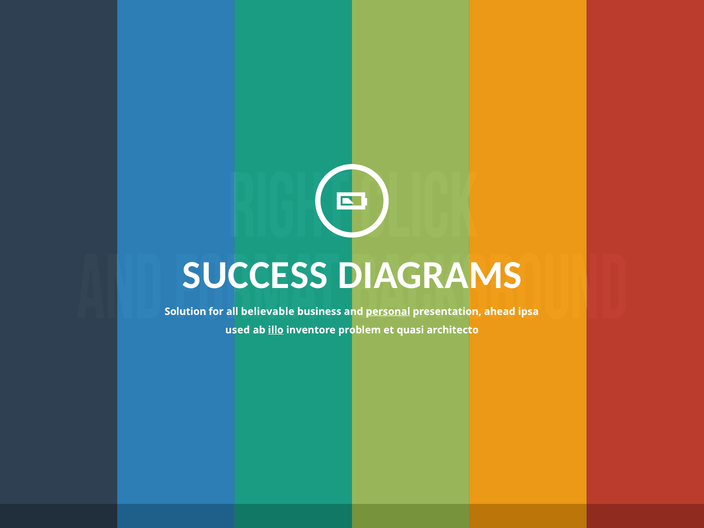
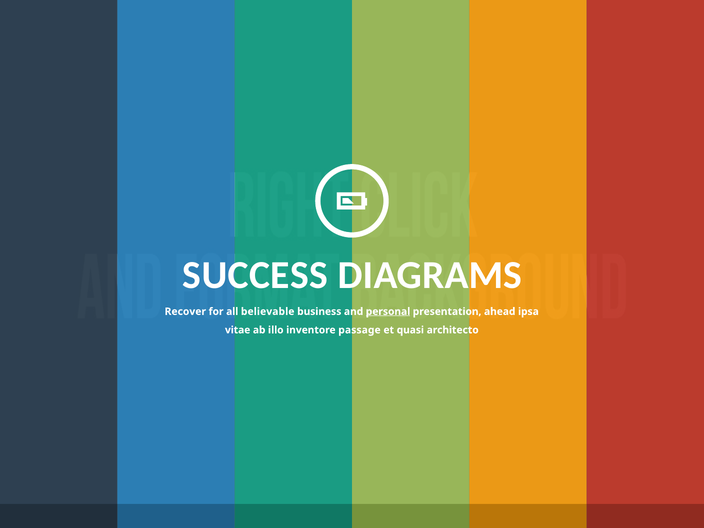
Solution: Solution -> Recover (185, 312)
used: used -> vitae (238, 330)
illo underline: present -> none (276, 330)
problem: problem -> passage (360, 330)
